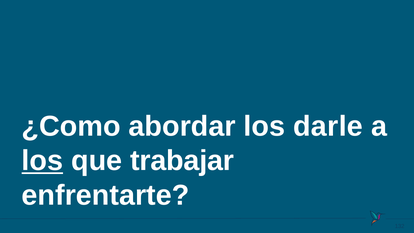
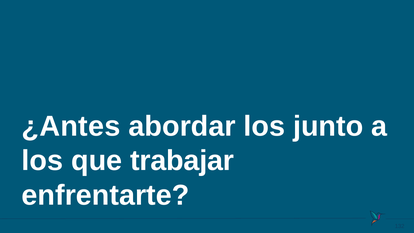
¿Como: ¿Como -> ¿Antes (71, 126)
darle: darle -> junto (328, 126)
los underline: present -> none (42, 161)
